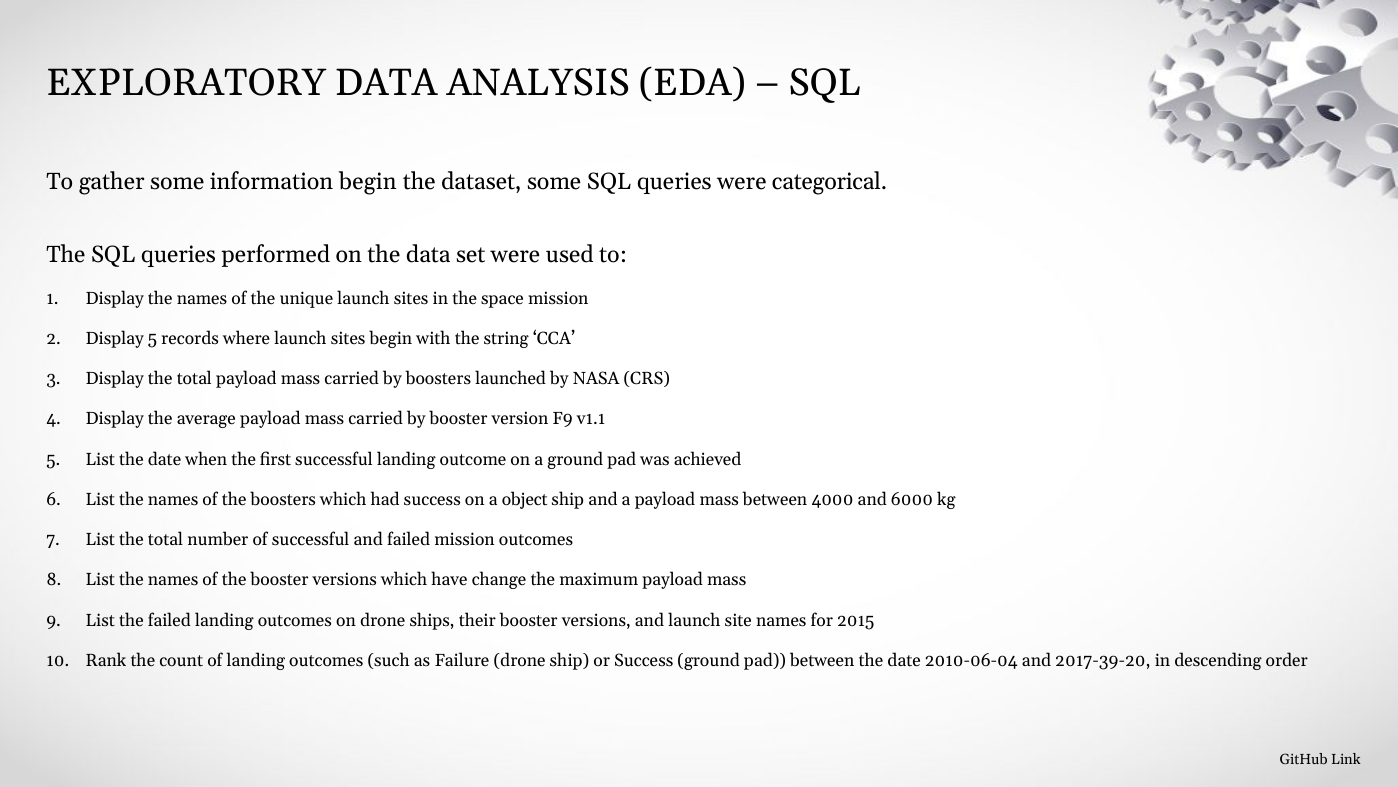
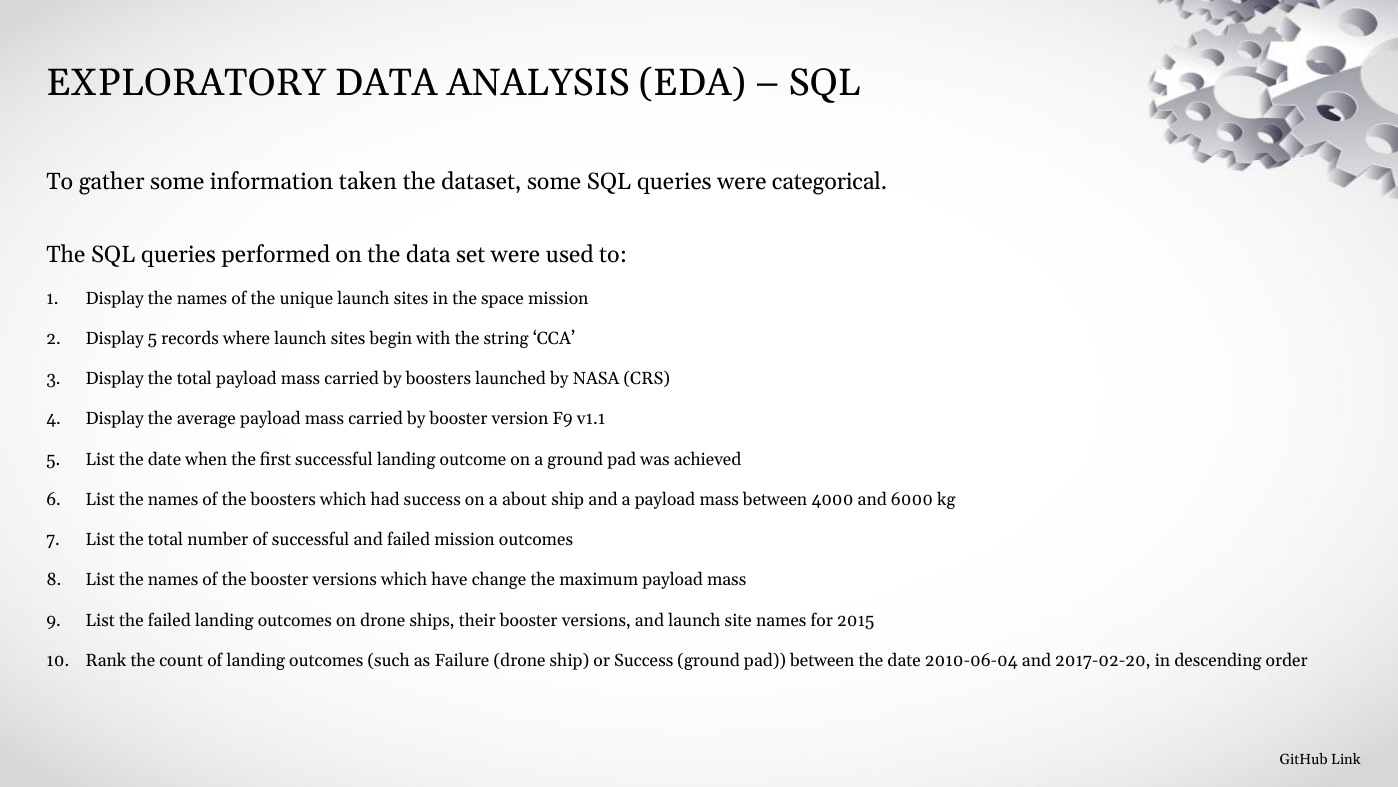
information begin: begin -> taken (368, 182)
object: object -> about (525, 499)
2017-39-20: 2017-39-20 -> 2017-02-20 (1103, 660)
